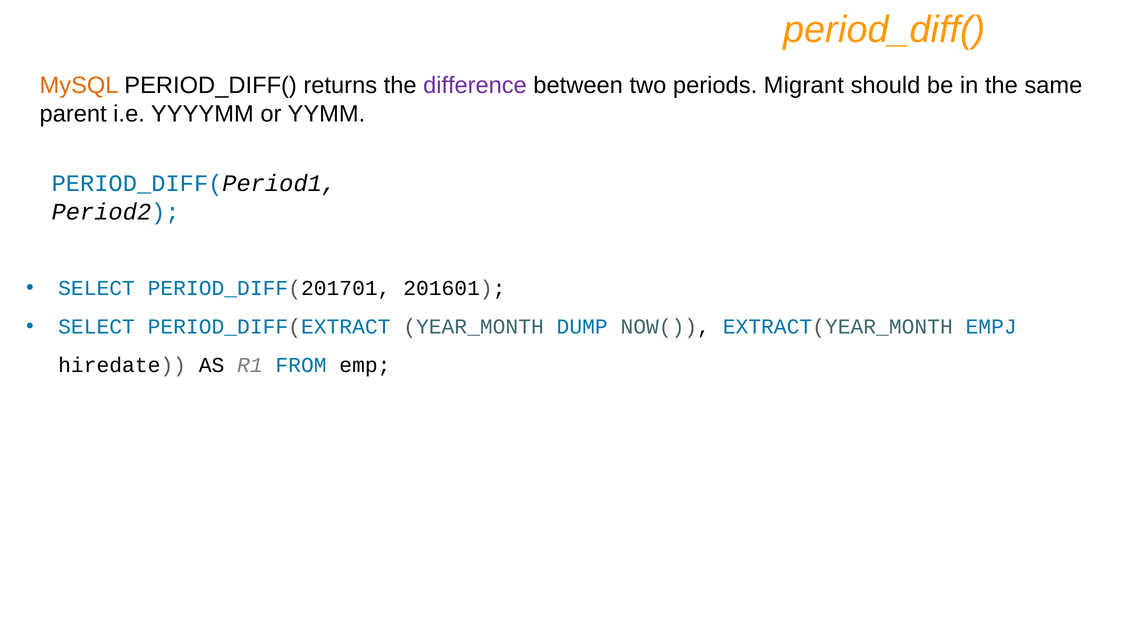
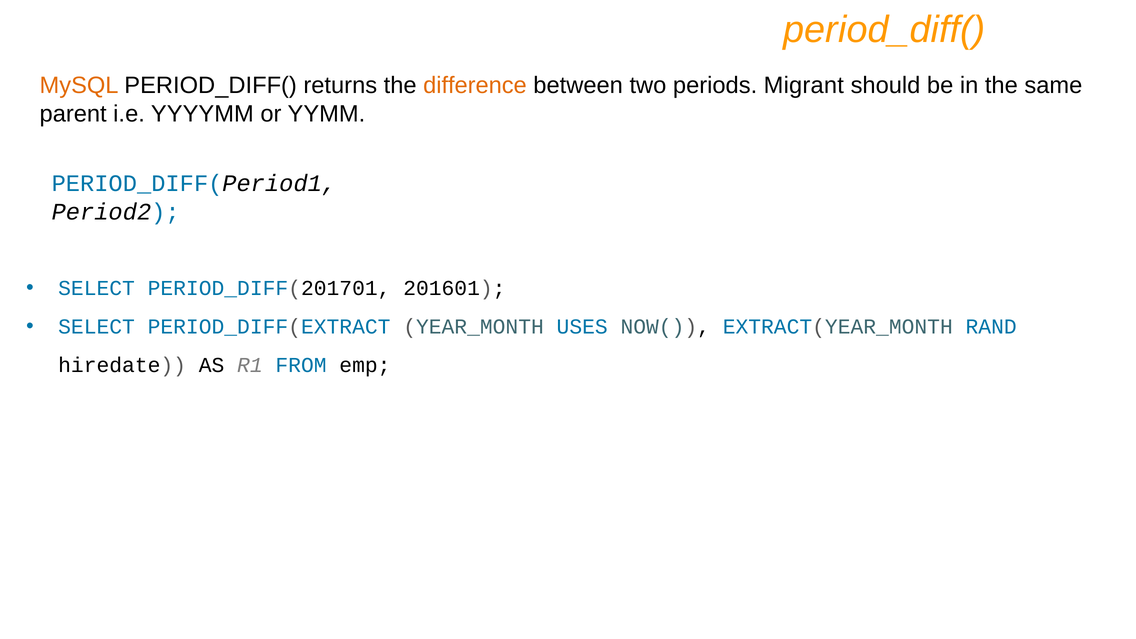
difference colour: purple -> orange (475, 86)
DUMP: DUMP -> USES (582, 327)
EMPJ: EMPJ -> RAND (991, 327)
